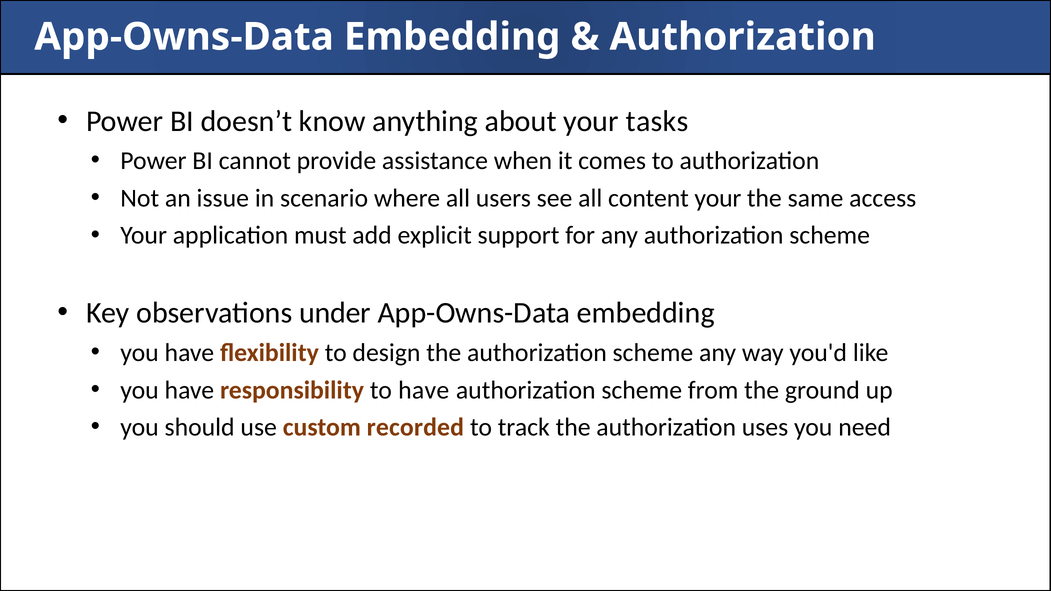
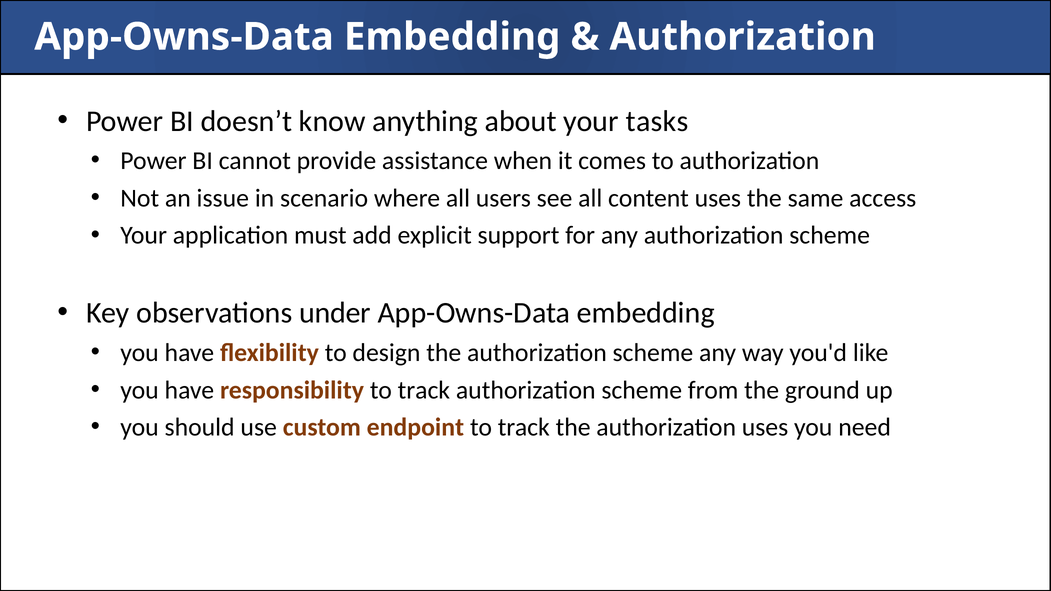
content your: your -> uses (718, 198)
responsibility to have: have -> track (424, 390)
recorded: recorded -> endpoint (415, 427)
